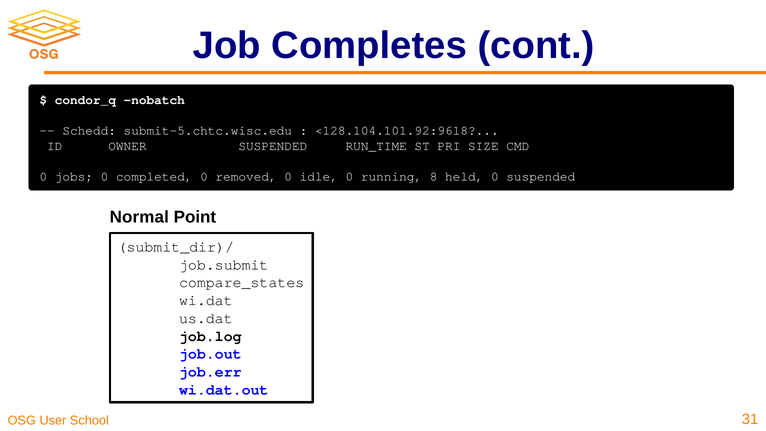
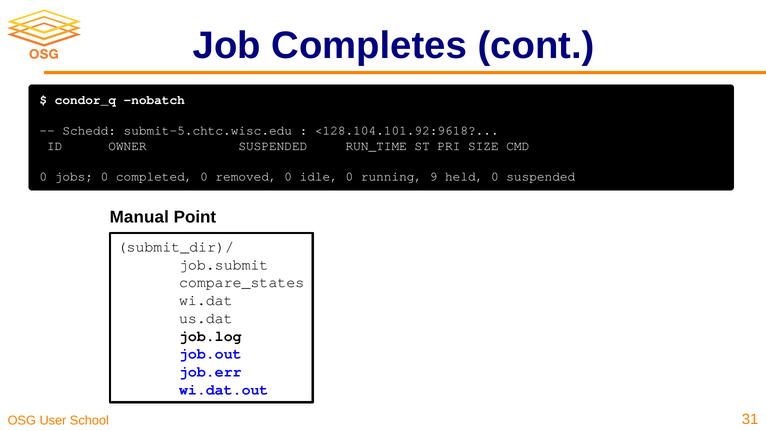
8: 8 -> 9 (434, 177)
Normal: Normal -> Manual (139, 217)
